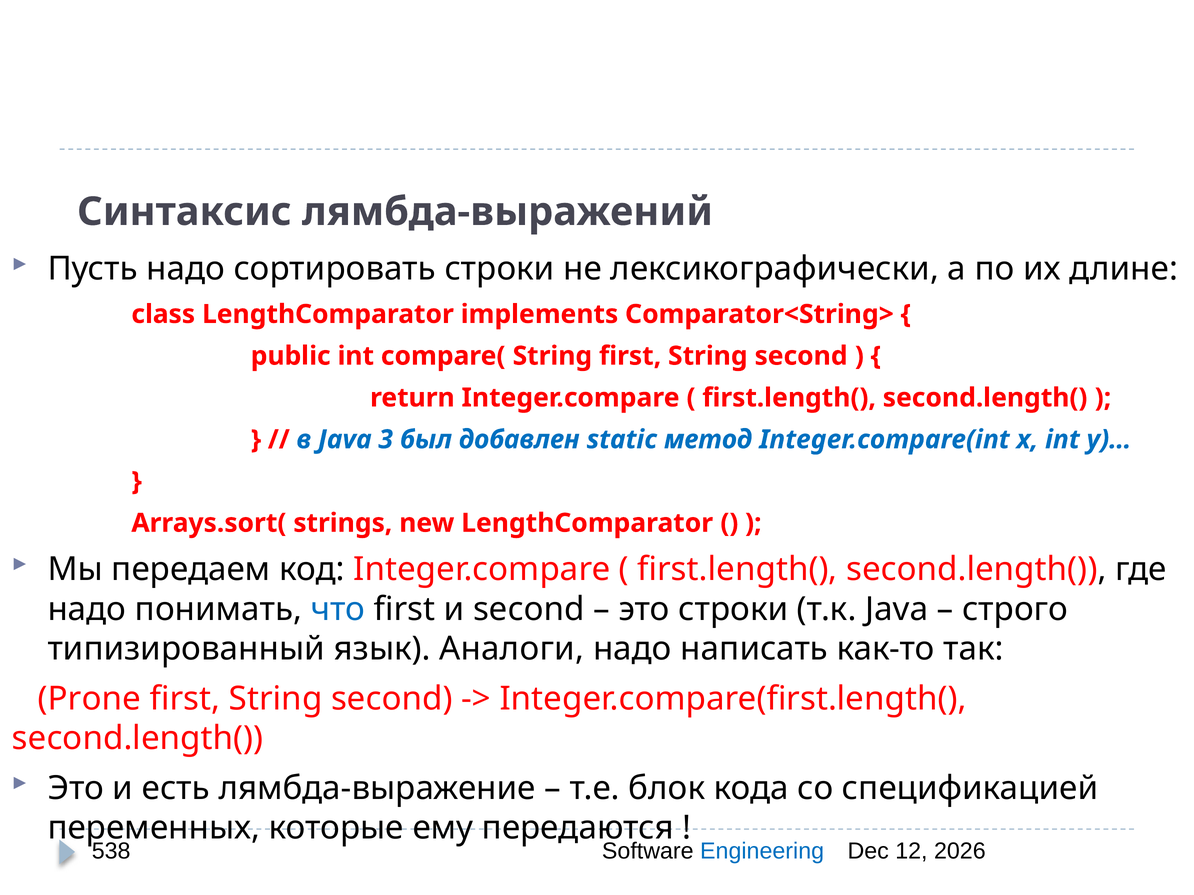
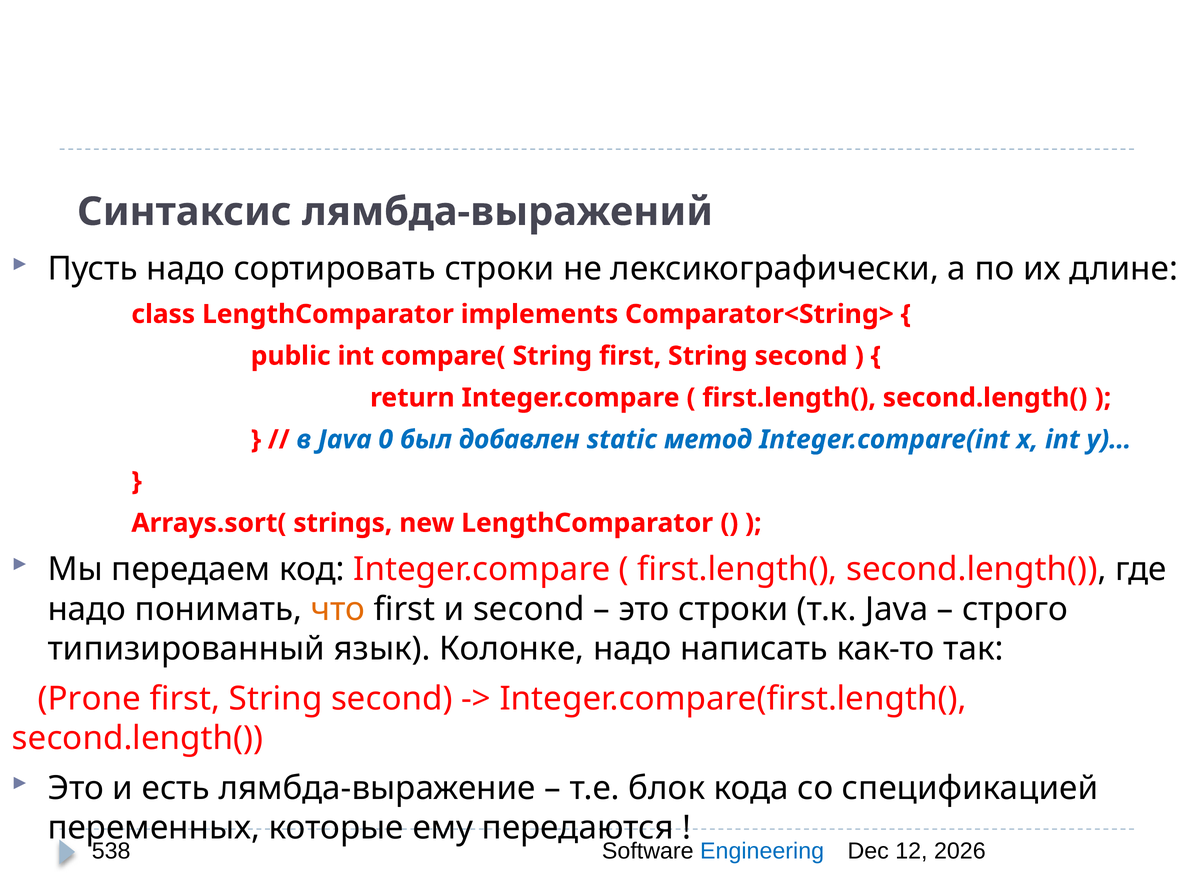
3: 3 -> 0 (386, 440)
что colour: blue -> orange (338, 609)
Аналоги: Аналоги -> Колонке (512, 649)
